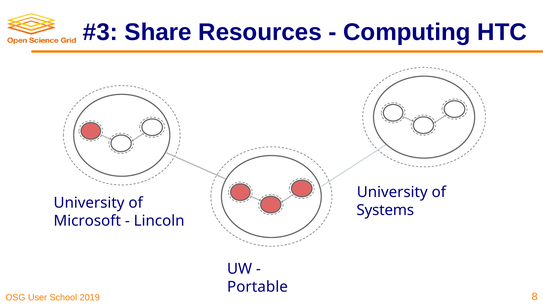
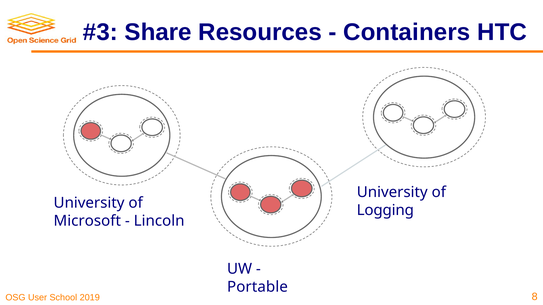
Computing: Computing -> Containers (407, 32)
Systems: Systems -> Logging (385, 210)
